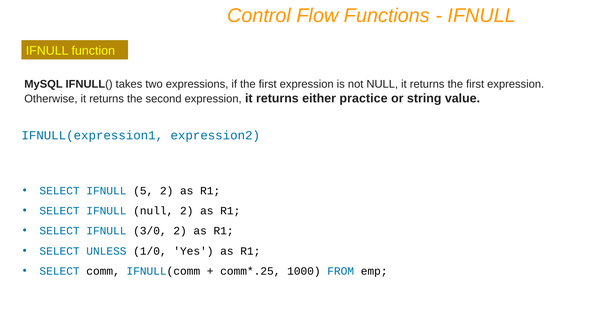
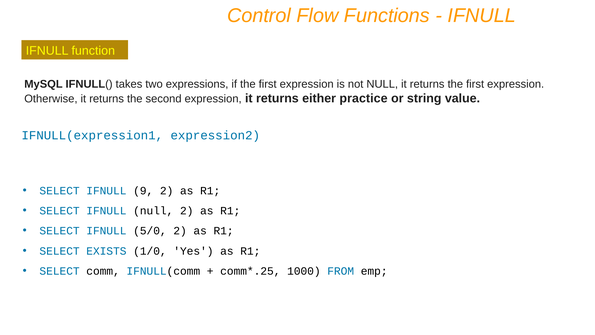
5: 5 -> 9 (143, 191)
3/0: 3/0 -> 5/0 (150, 231)
UNLESS: UNLESS -> EXISTS (106, 251)
